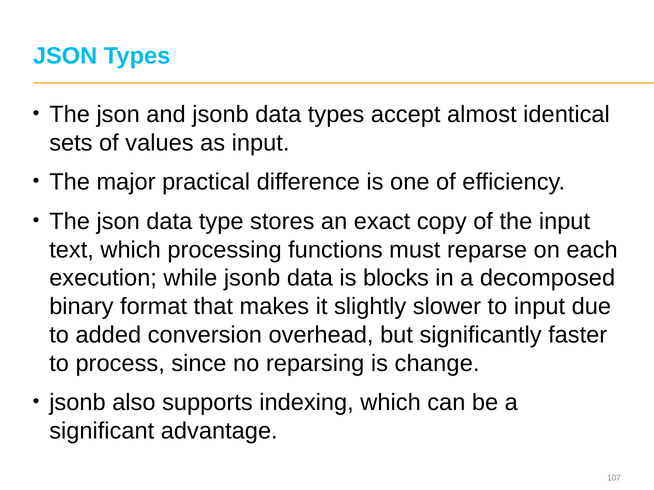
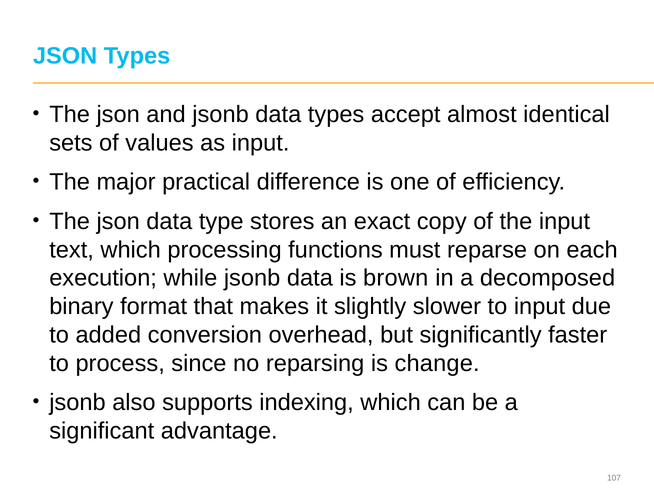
blocks: blocks -> brown (396, 278)
